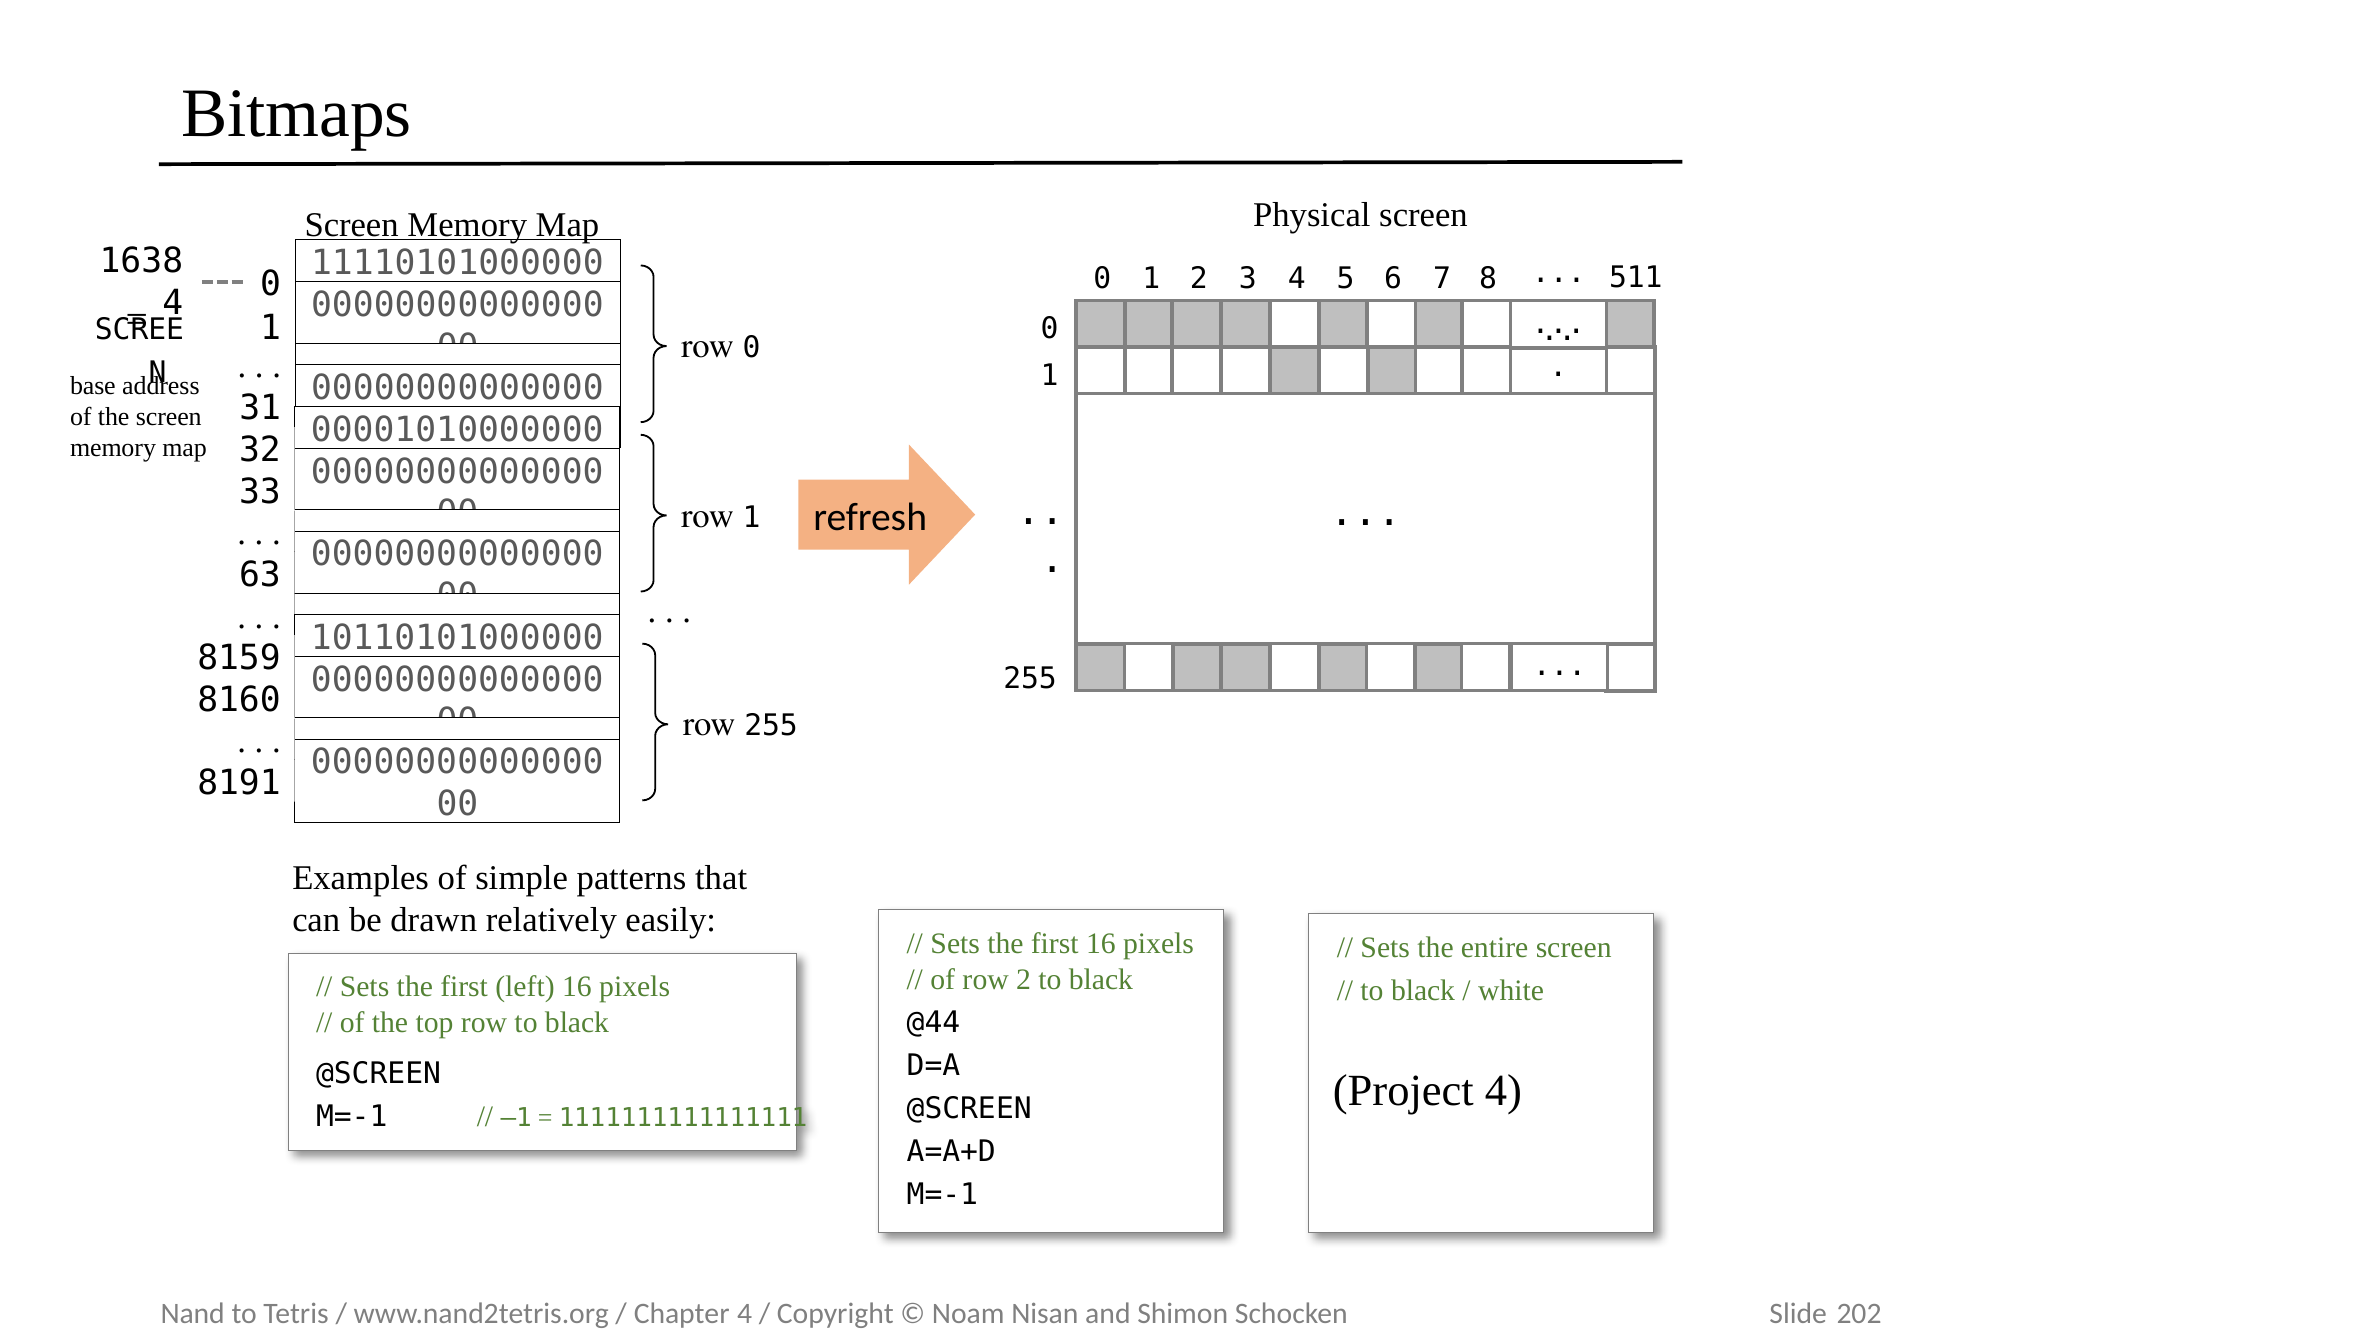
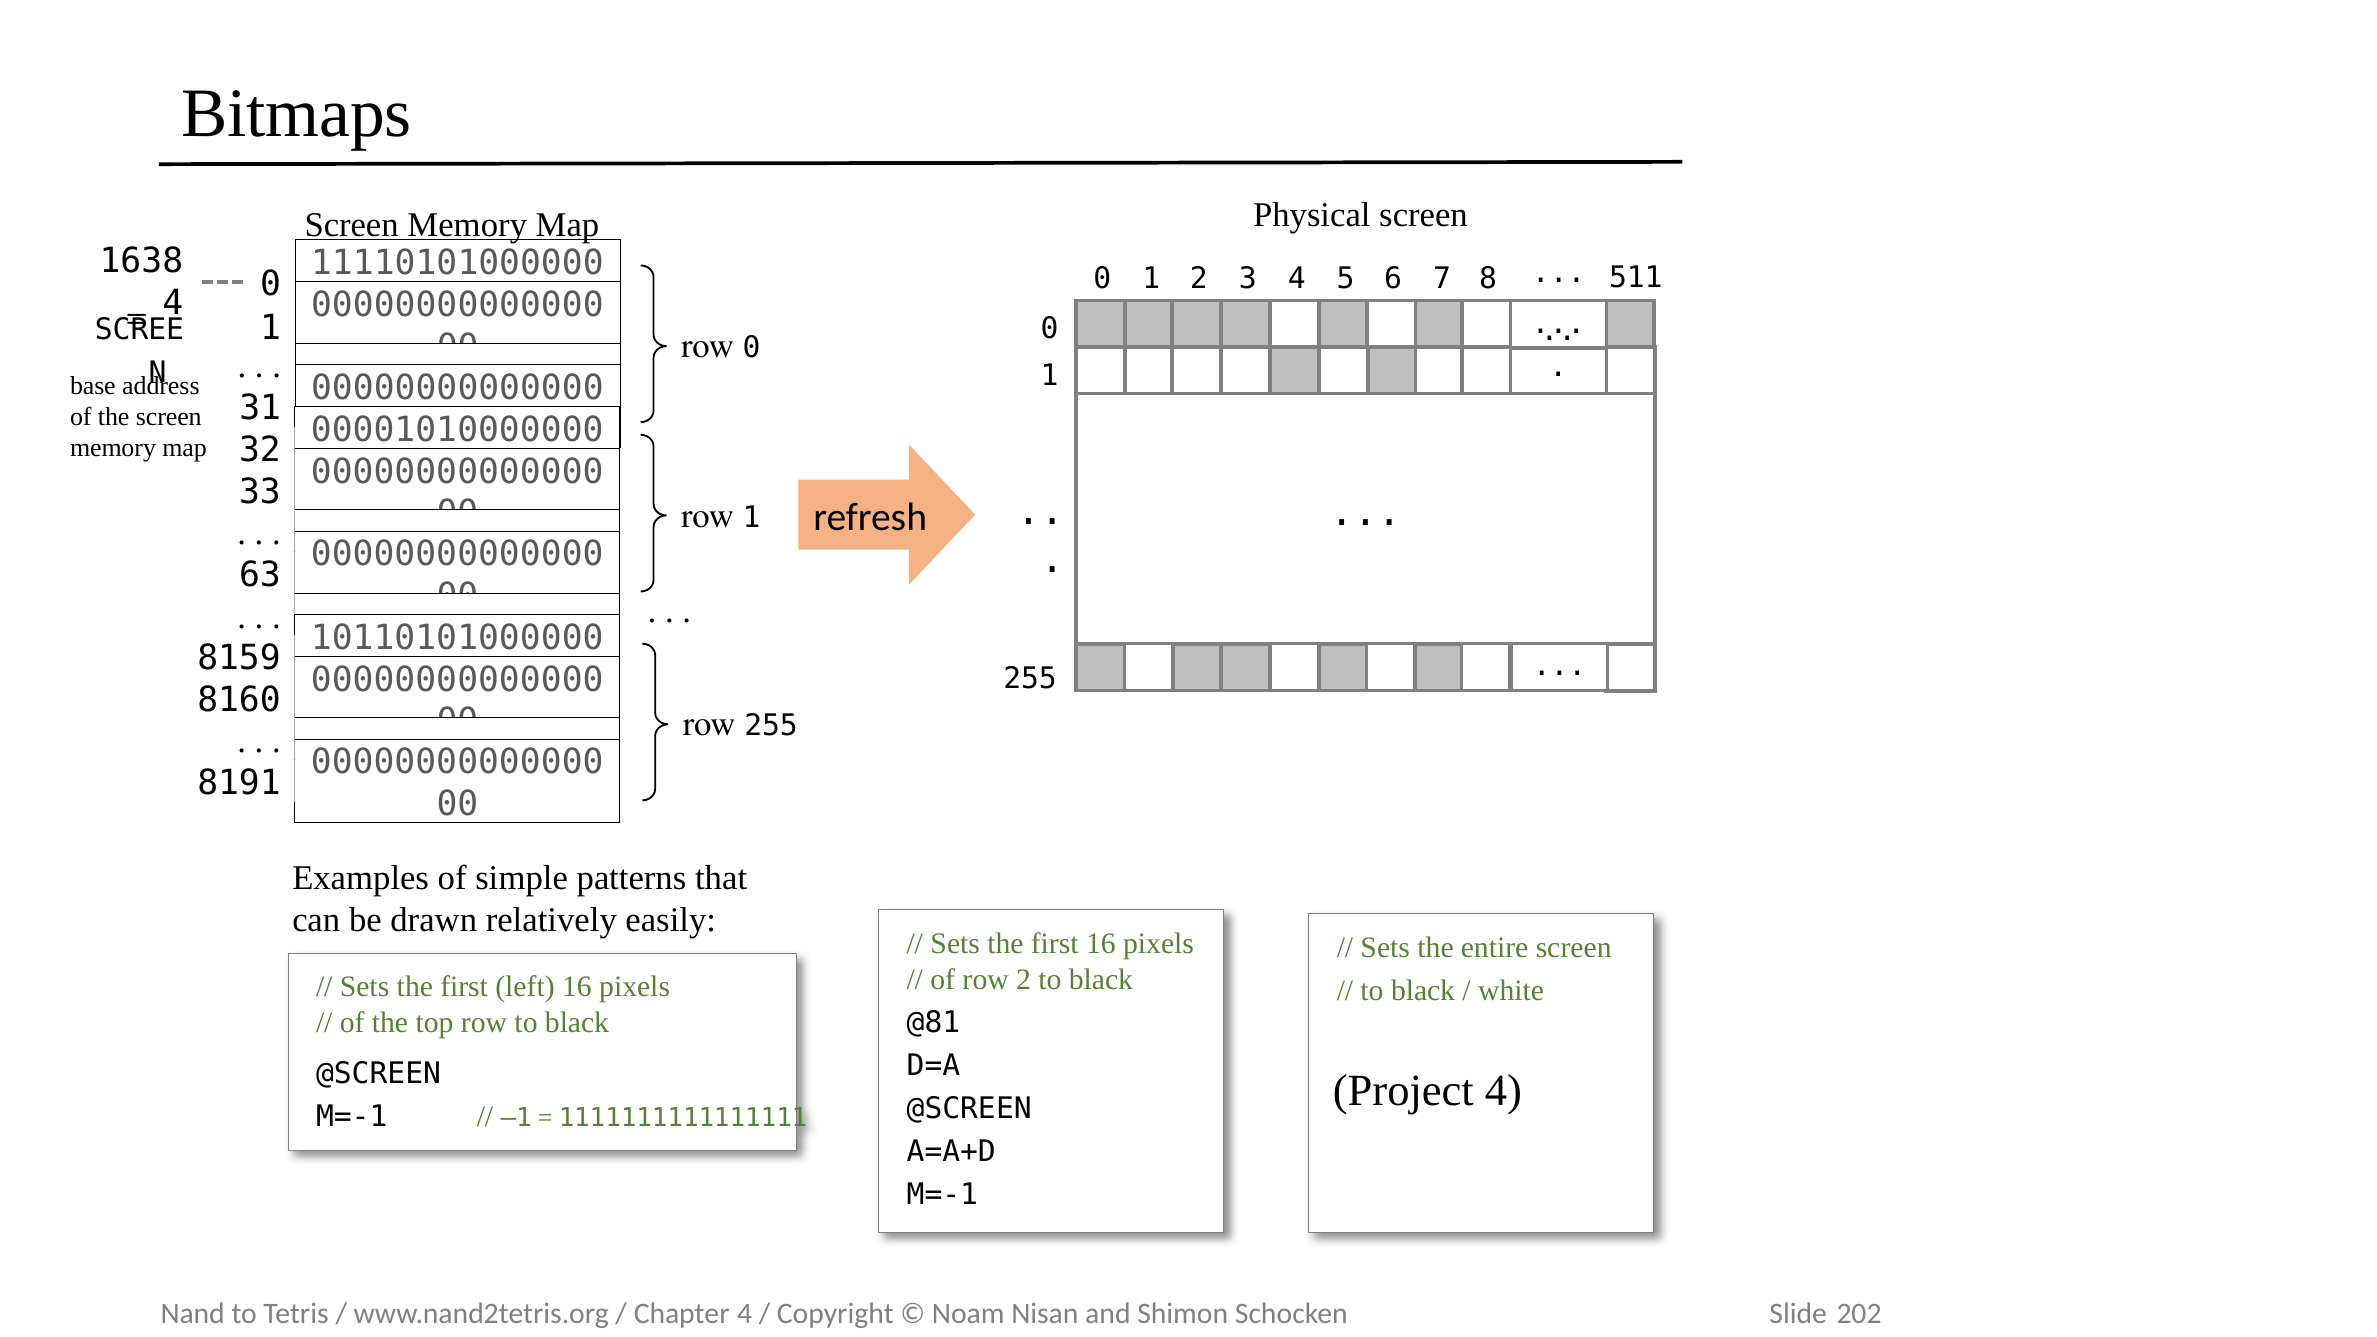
@44: @44 -> @81 (934, 1022)
